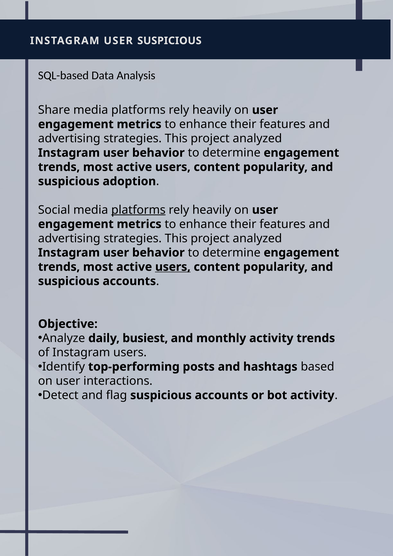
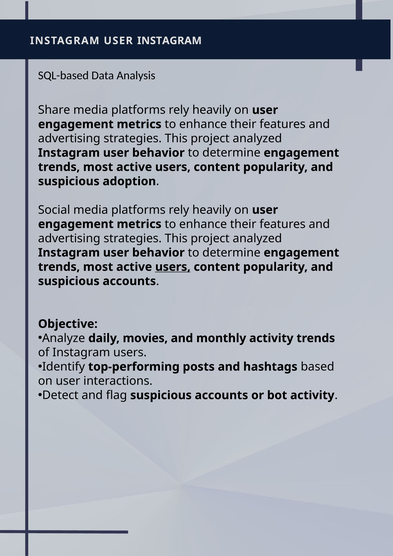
USER SUSPICIOUS: SUSPICIOUS -> INSTAGRAM (169, 41)
platforms underline: present -> none (138, 210)
busiest: busiest -> movies (145, 338)
